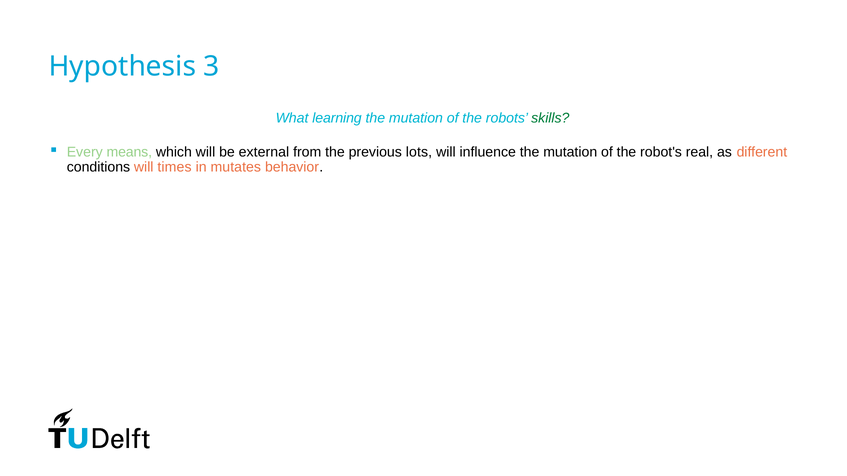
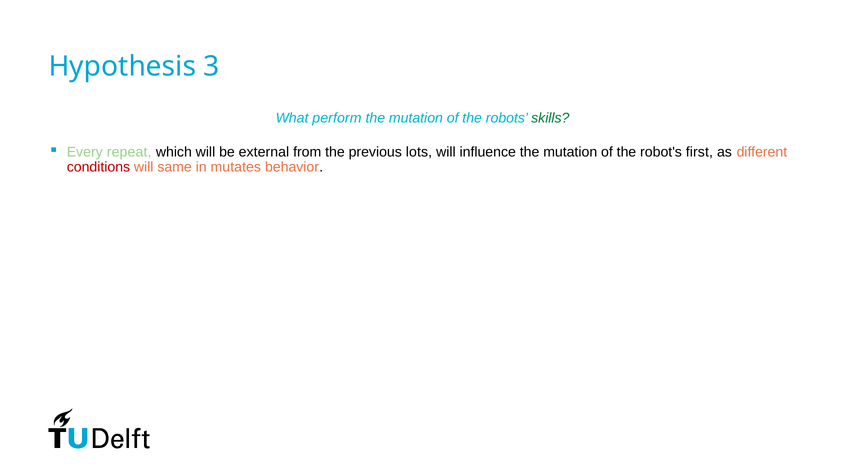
learning: learning -> perform (337, 118)
means: means -> repeat (129, 152)
real: real -> first (699, 152)
conditions colour: black -> red (98, 167)
times: times -> same (175, 167)
